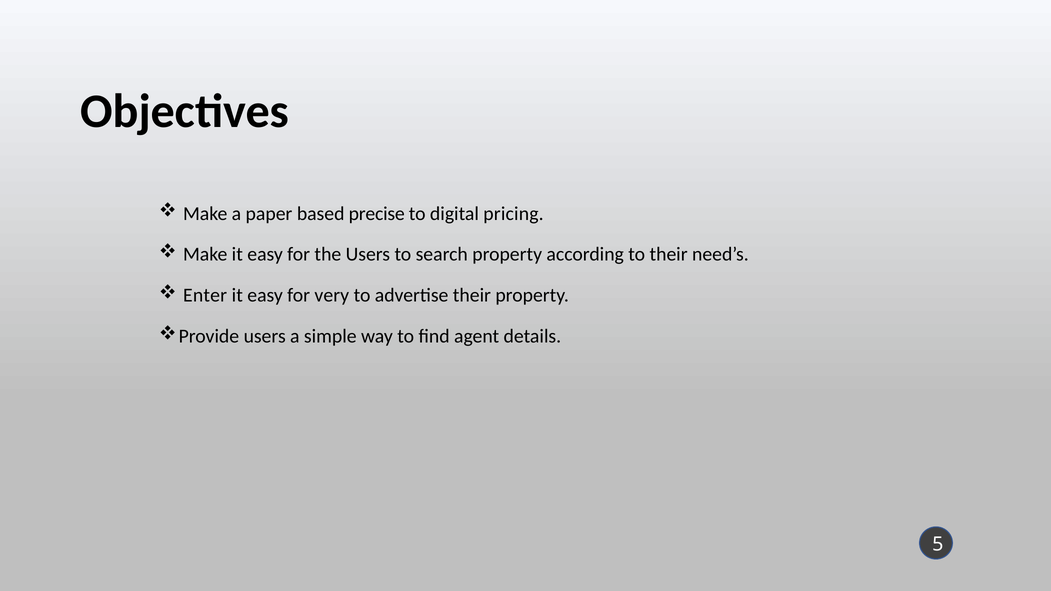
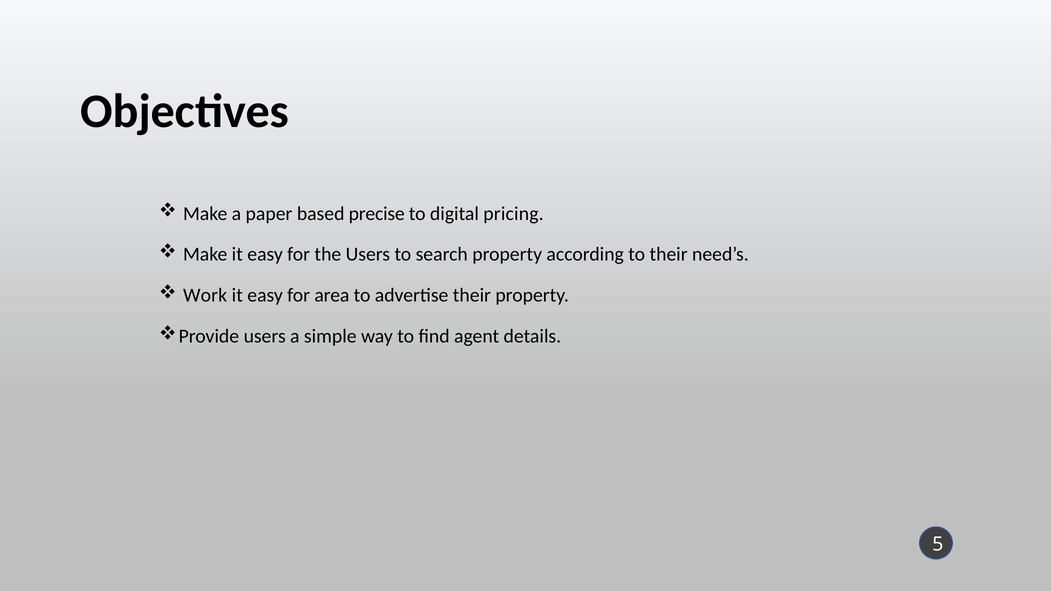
Enter: Enter -> Work (205, 295)
very: very -> area (332, 295)
